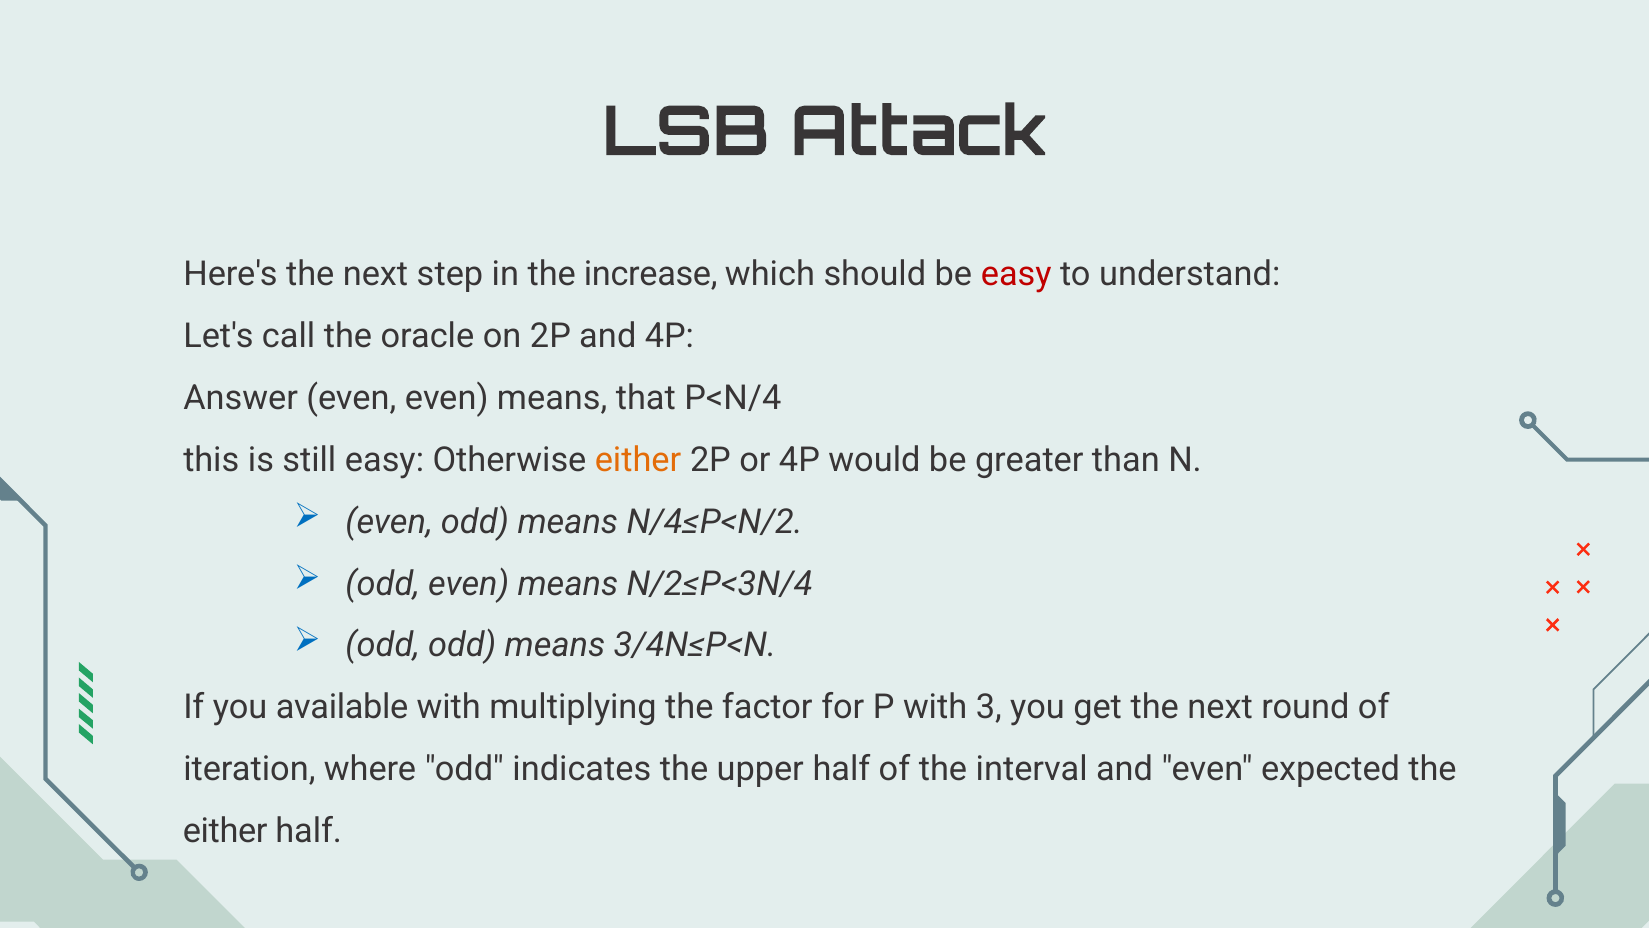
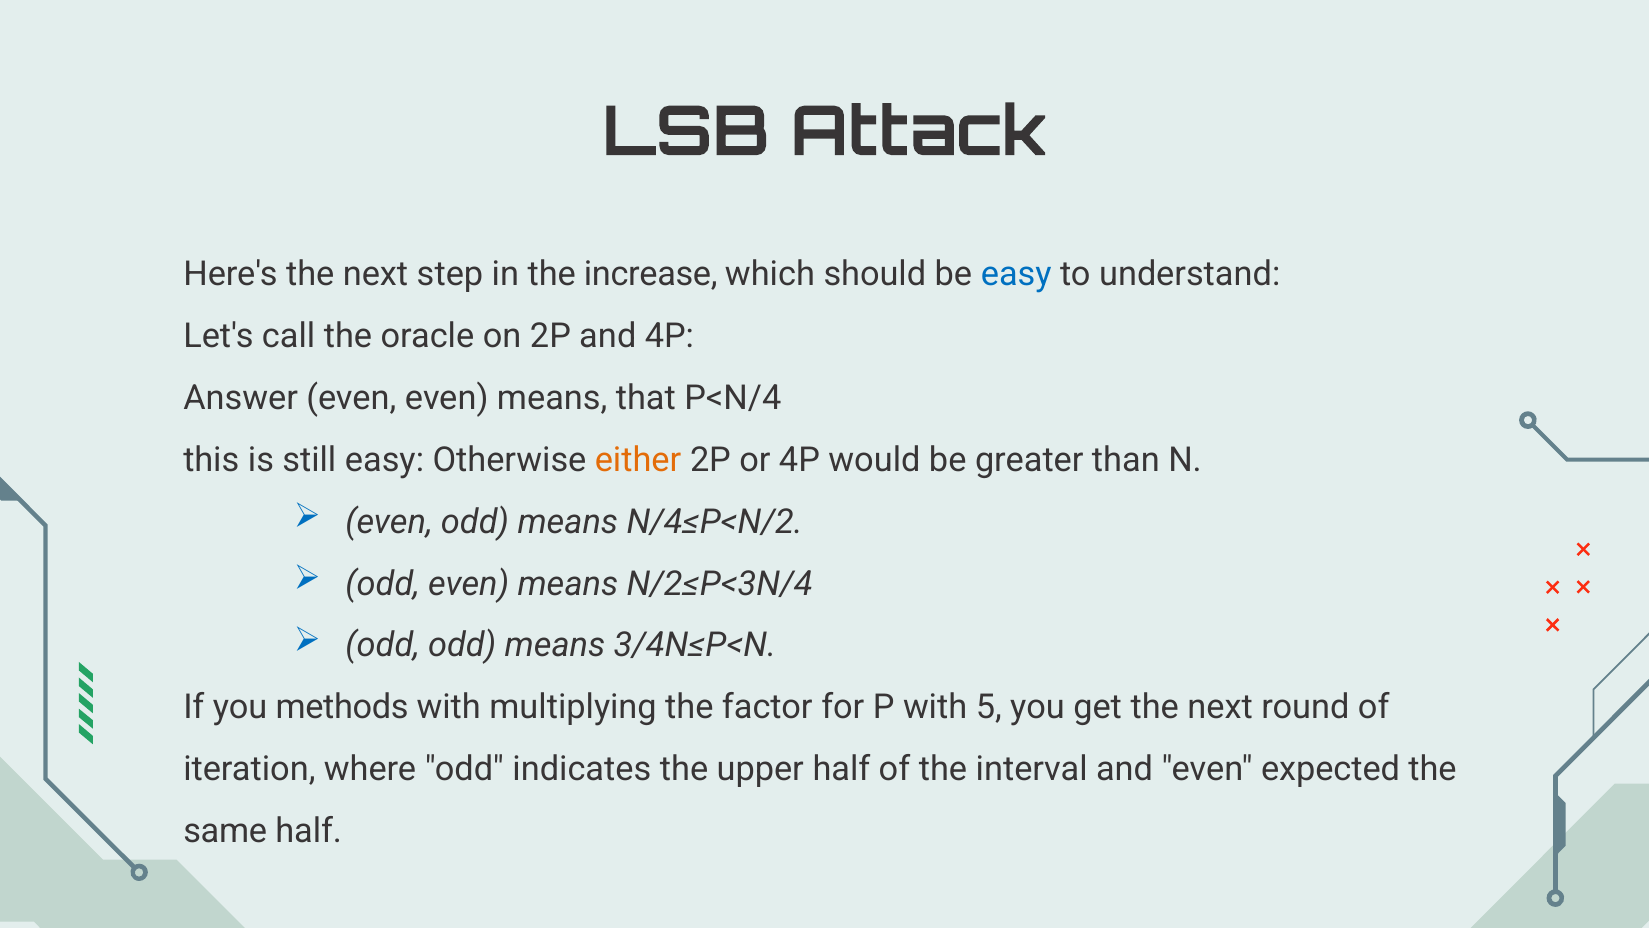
easy colour: red -> blue (1016, 274)
available: available -> methods (342, 707)
3: 3 -> 5 (989, 707)
either: either -> same (225, 831)
